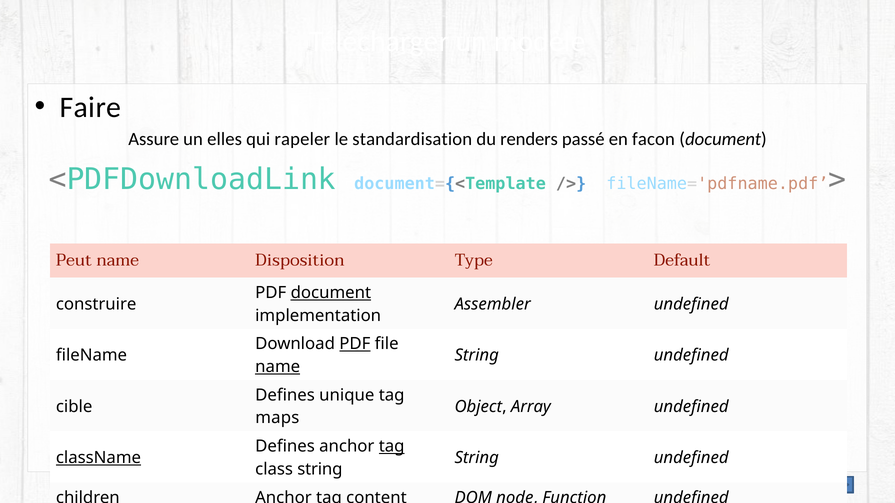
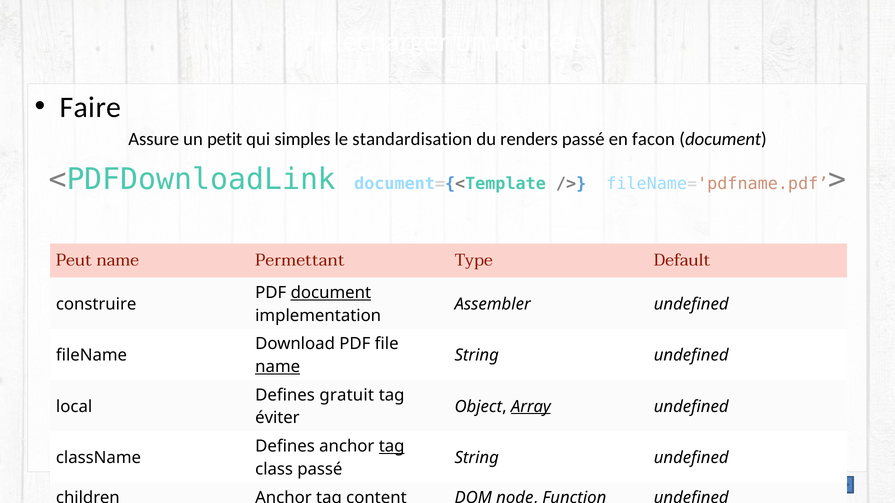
elles: elles -> petit (225, 139)
rapeler: rapeler -> simples (302, 139)
Disposition: Disposition -> Permettant (300, 261)
PDF underline: present -> none (355, 344)
unique: unique -> gratuit (347, 395)
cible: cible -> local (74, 407)
Array underline: none -> present (531, 407)
maps: maps -> éviter (277, 418)
className underline: present -> none (98, 458)
class string: string -> passé (320, 469)
